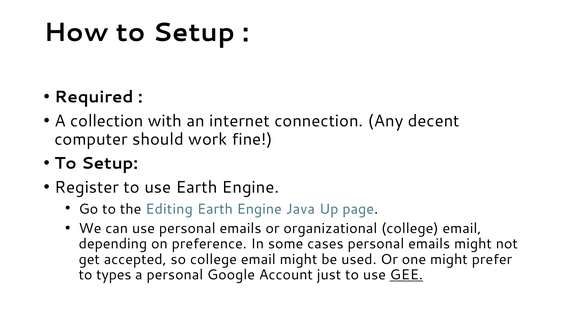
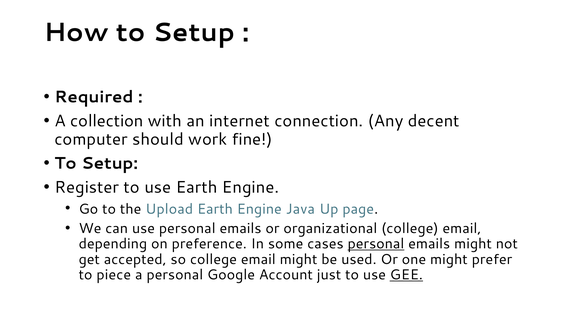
Editing: Editing -> Upload (169, 209)
personal underline: none -> present (376, 243)
types: types -> piece (114, 274)
